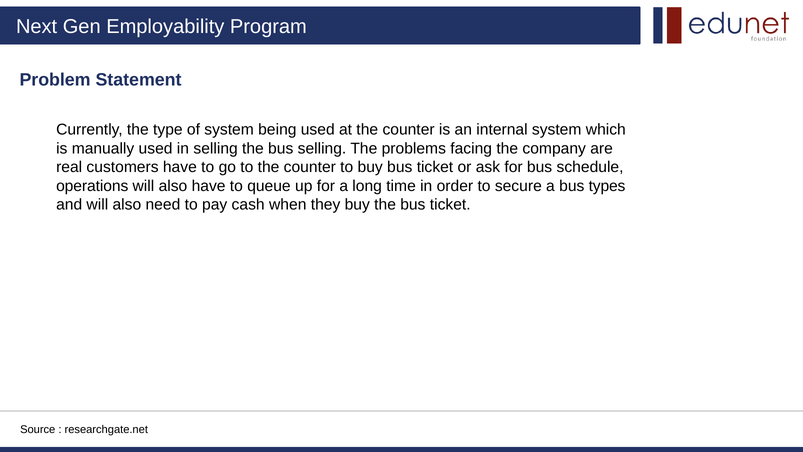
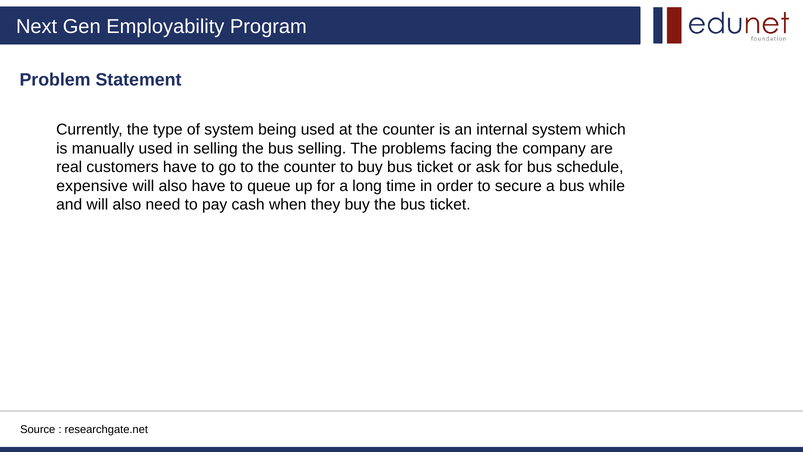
operations: operations -> expensive (92, 186)
types: types -> while (607, 186)
